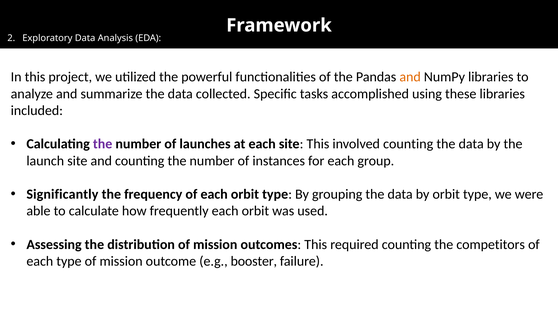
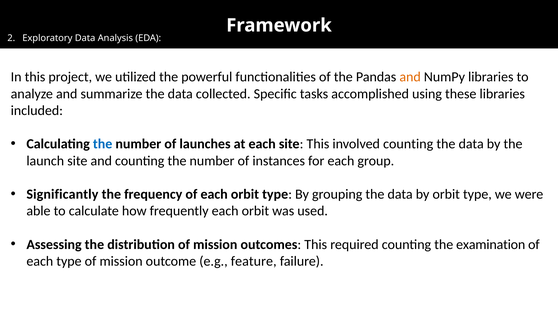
the colour: purple -> blue (103, 144)
competitors: competitors -> examination (491, 244)
booster: booster -> feature (254, 261)
